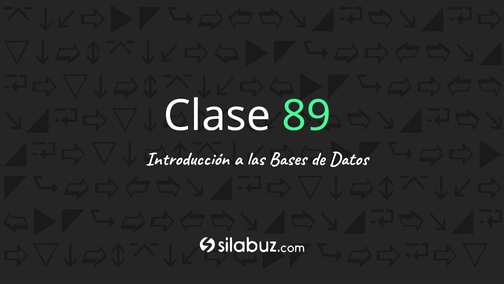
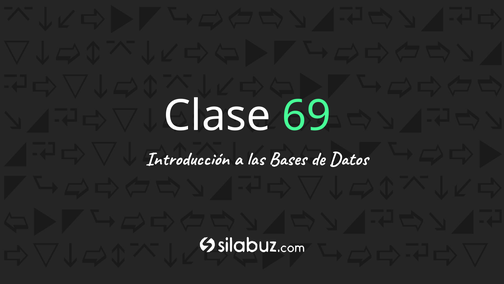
89: 89 -> 69 (306, 116)
